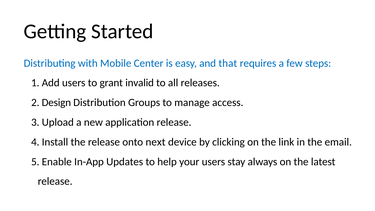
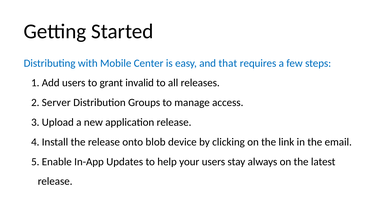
Design: Design -> Server (56, 103)
next: next -> blob (156, 142)
